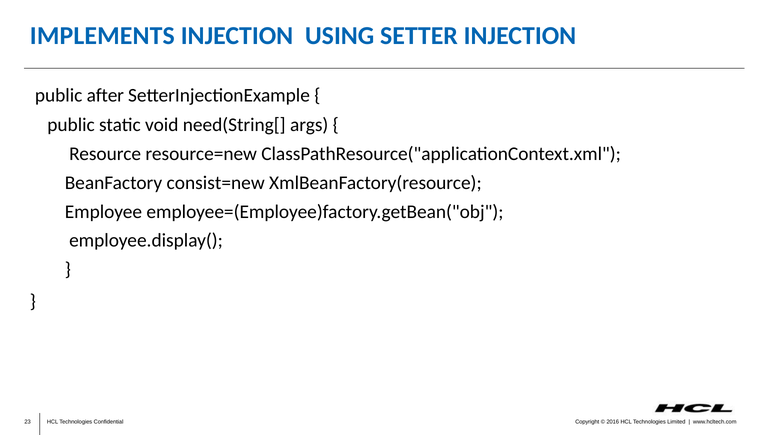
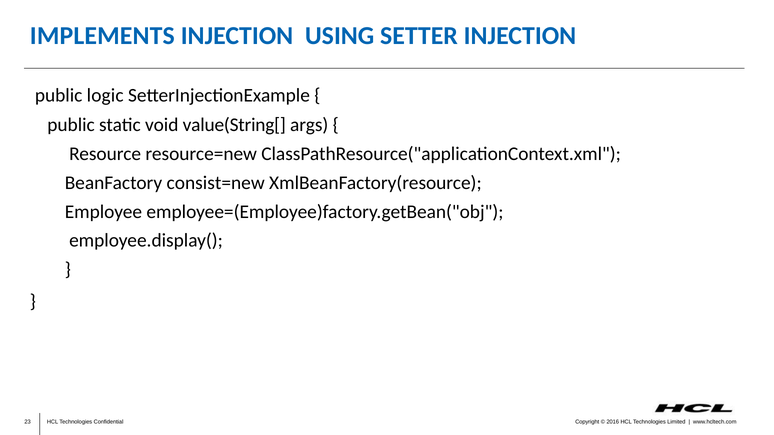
after: after -> logic (105, 95)
need(String[: need(String[ -> value(String[ (234, 125)
